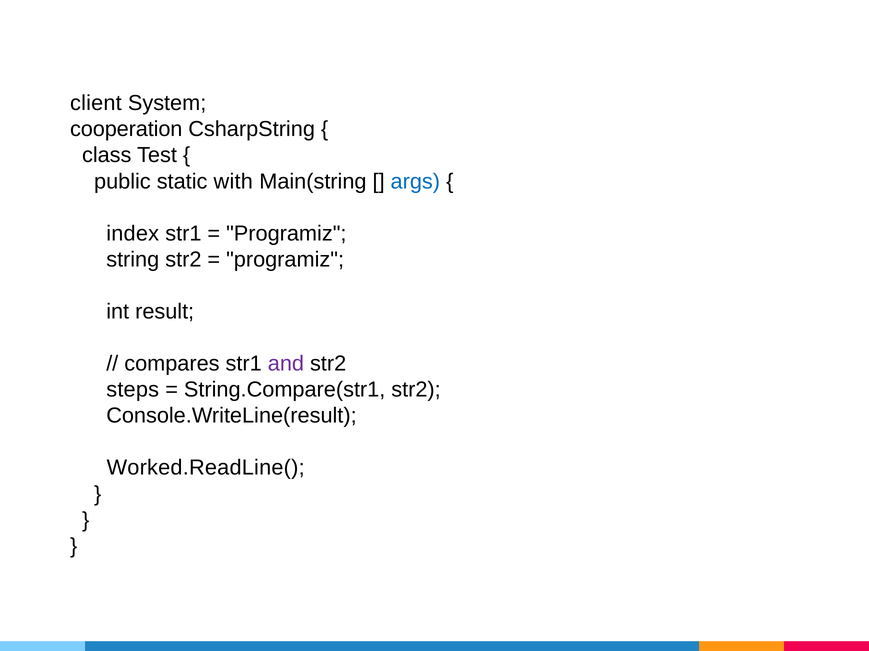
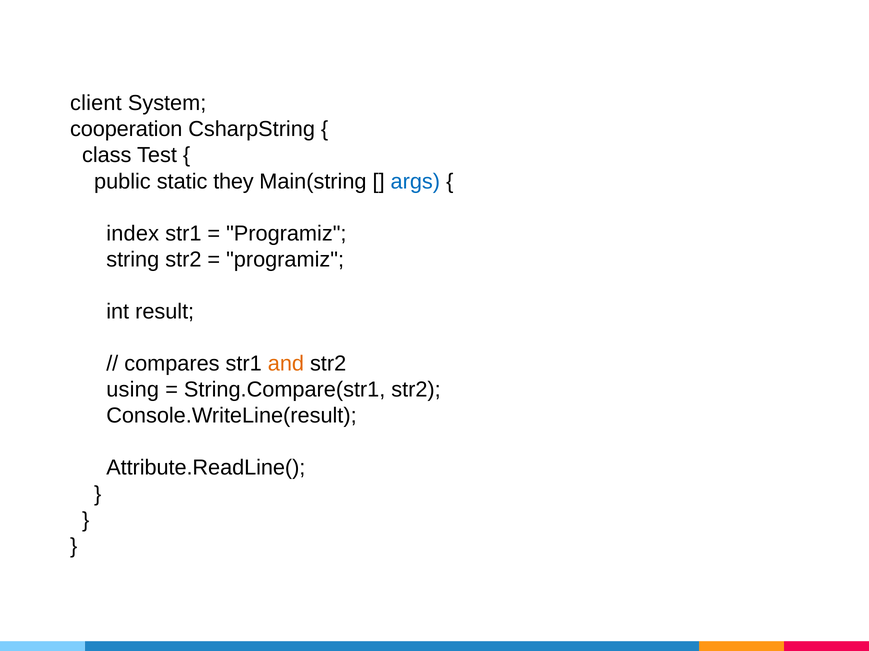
with: with -> they (233, 182)
and colour: purple -> orange (286, 364)
steps: steps -> using (133, 390)
Worked.ReadLine(: Worked.ReadLine( -> Attribute.ReadLine( (206, 468)
